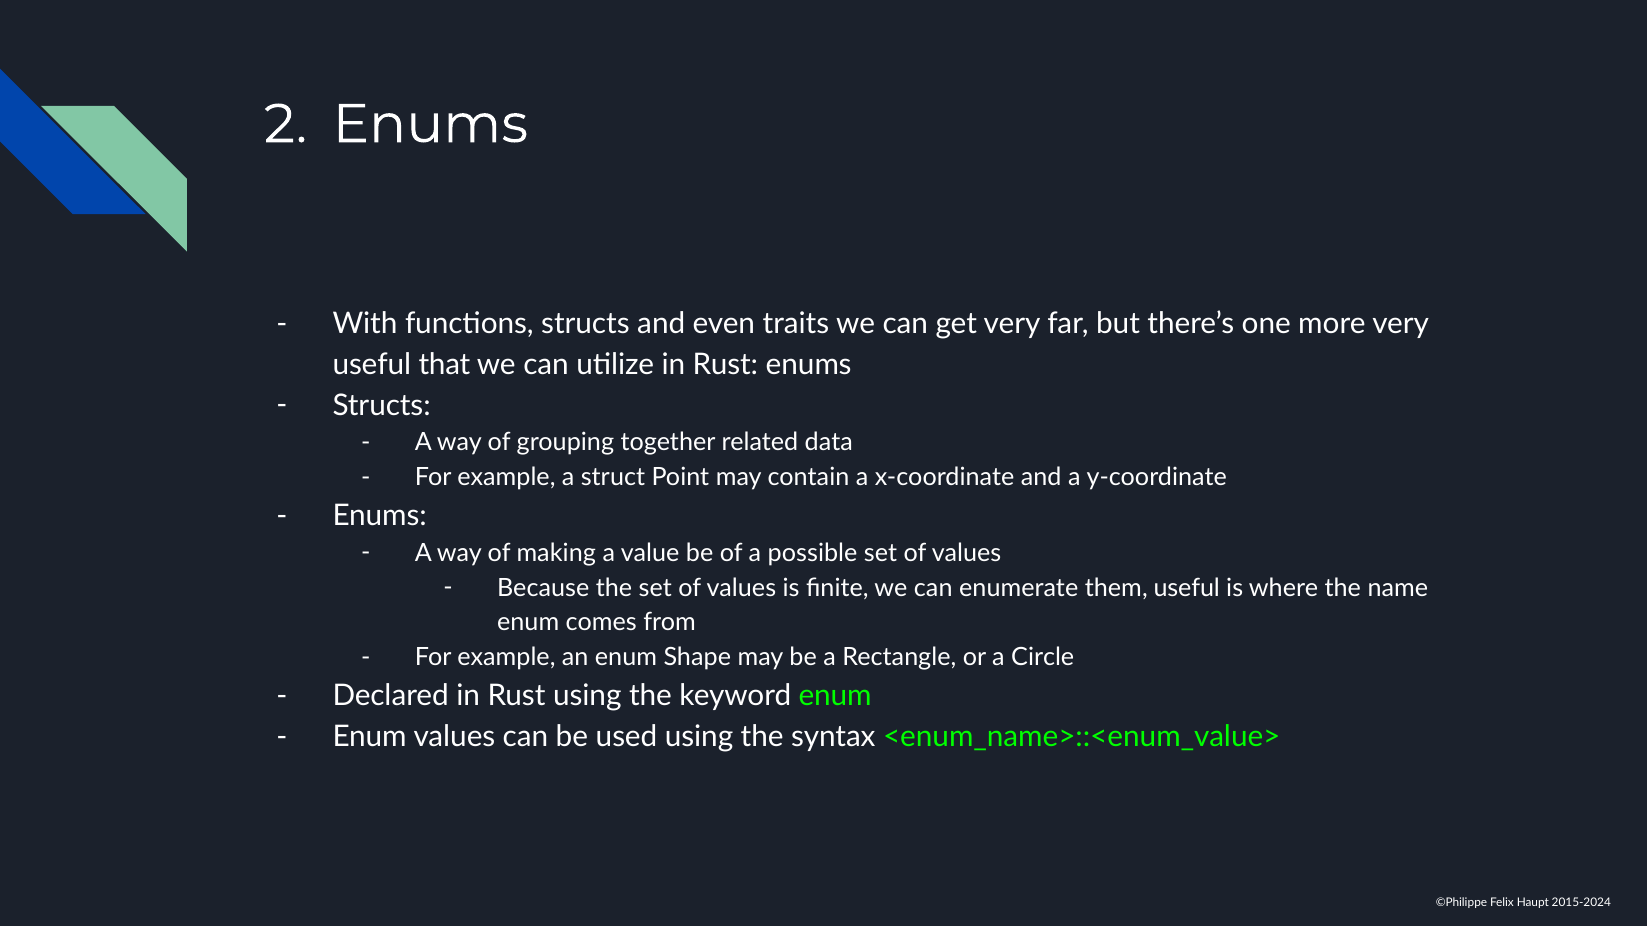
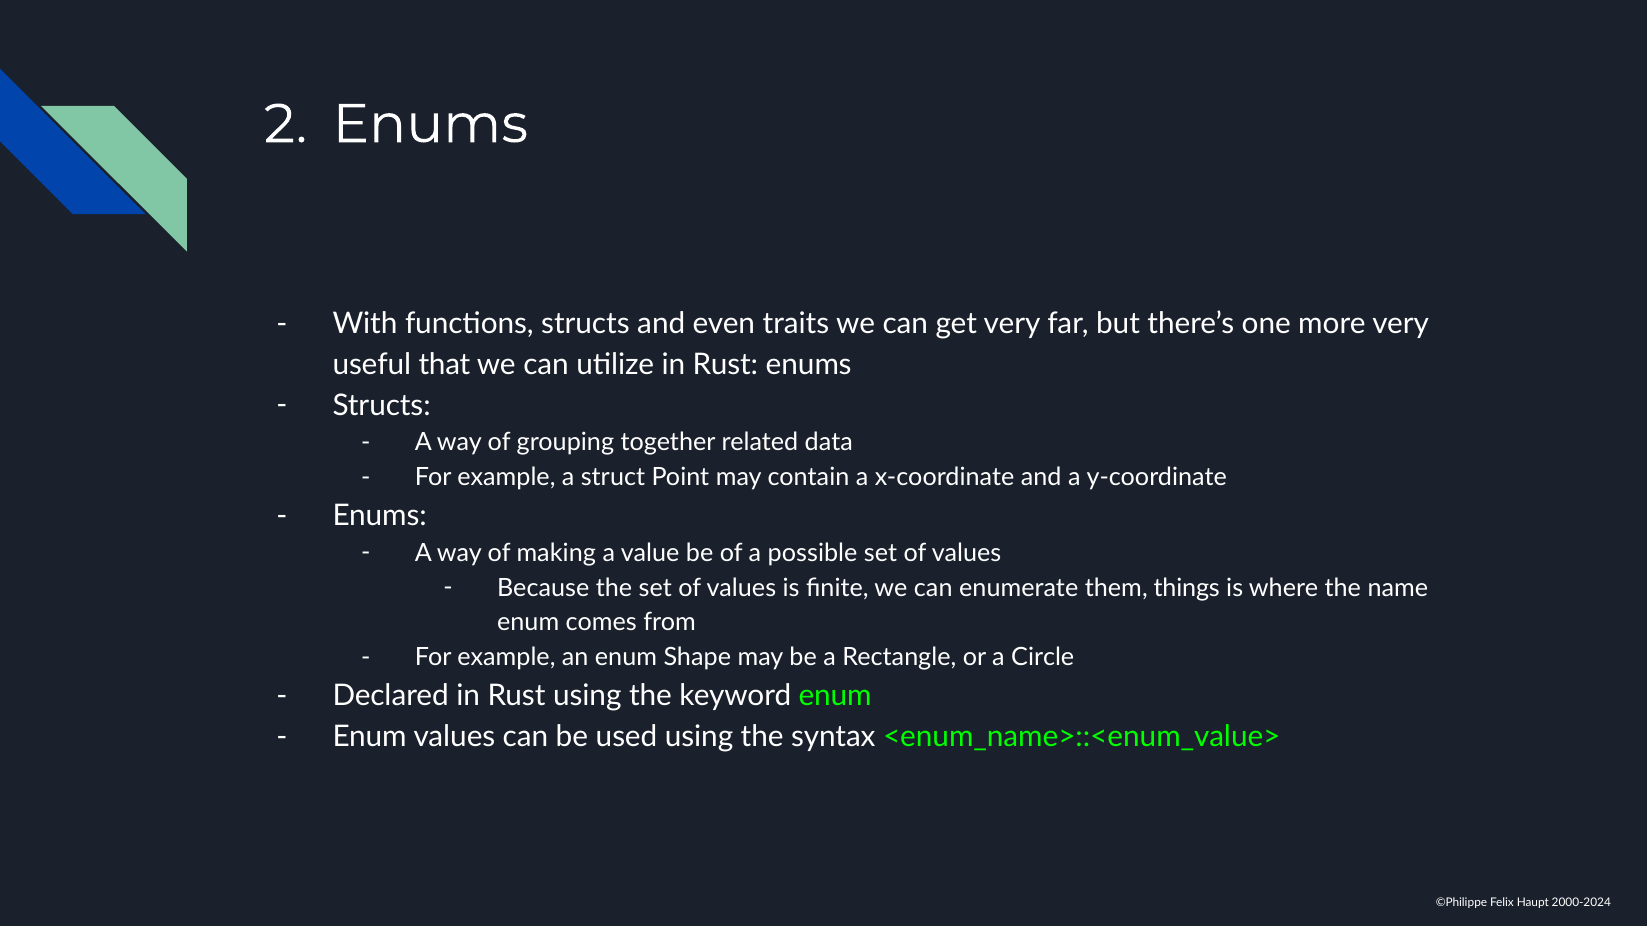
them useful: useful -> things (1187, 588)
2015-2024: 2015-2024 -> 2000-2024 (1581, 903)
